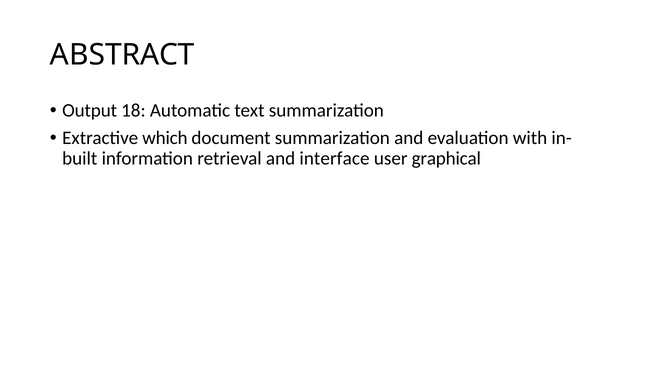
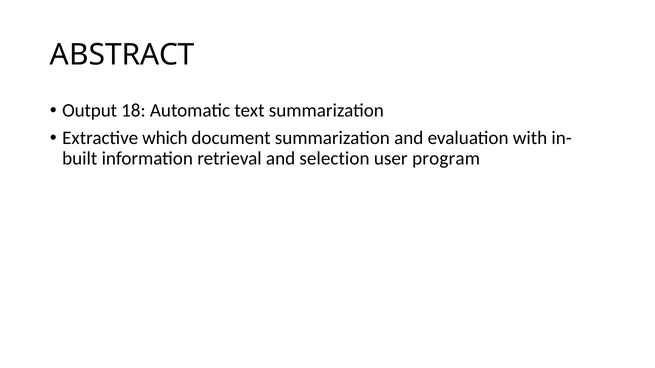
interface: interface -> selection (334, 159)
graphical: graphical -> program (446, 159)
